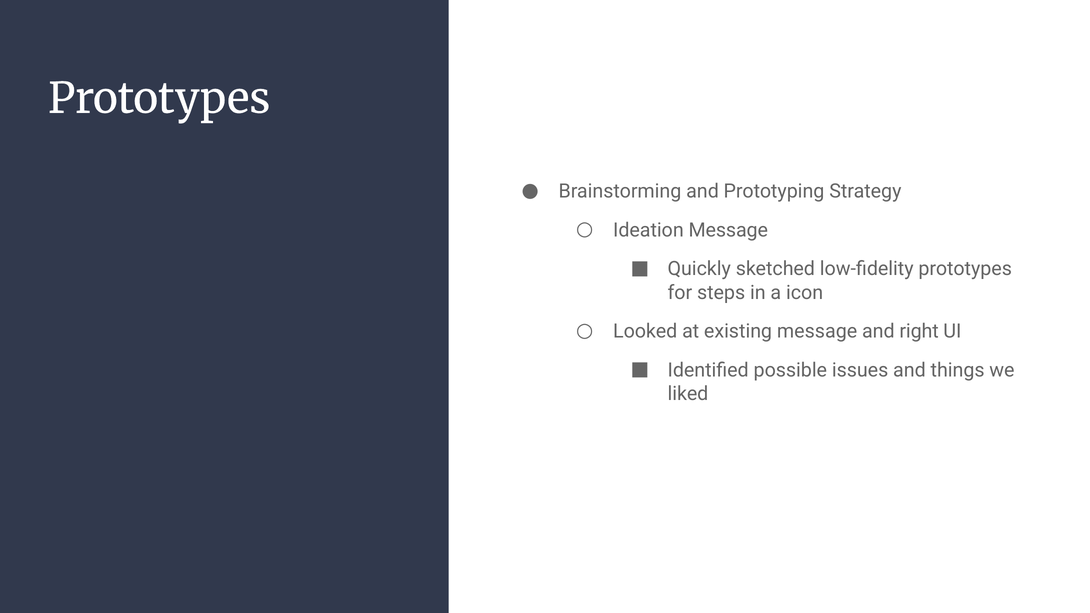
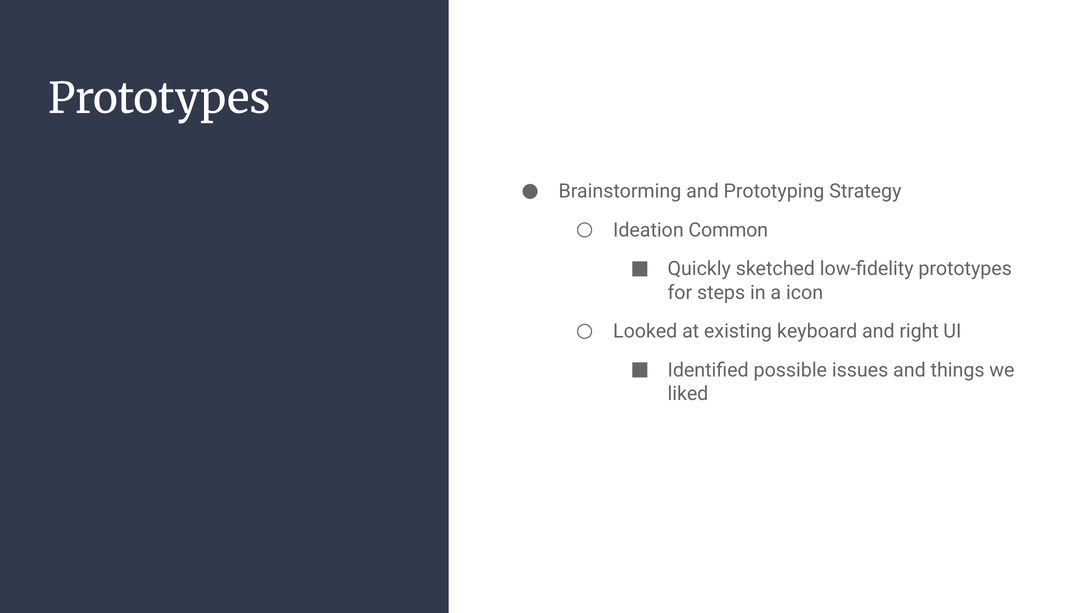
Ideation Message: Message -> Common (728, 230)
existing message: message -> keyboard (817, 331)
